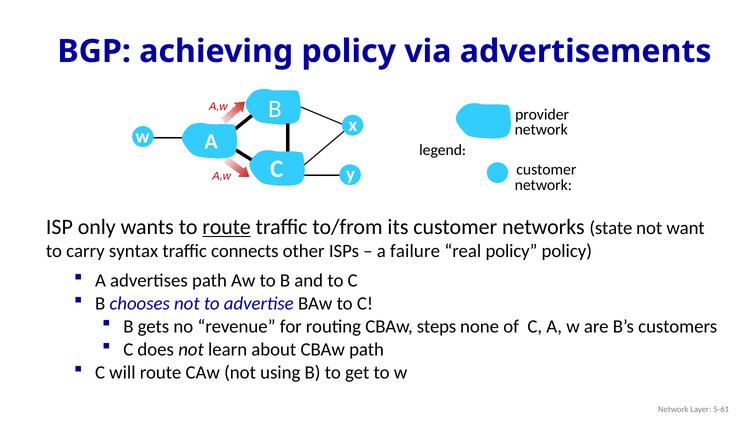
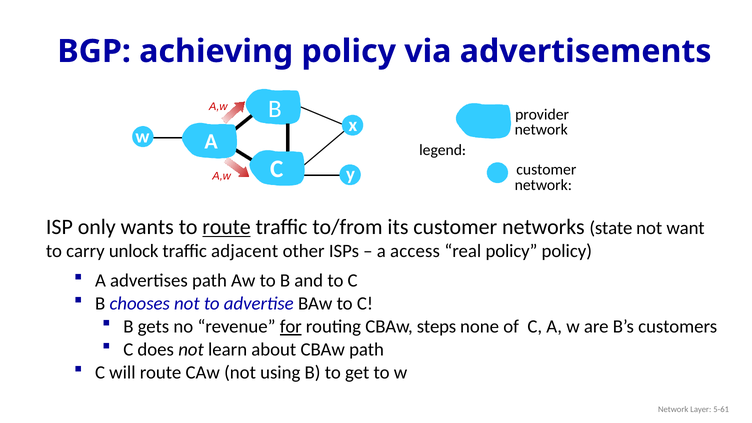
syntax: syntax -> unlock (134, 251)
connects: connects -> adjacent (245, 251)
failure: failure -> access (415, 251)
for underline: none -> present (291, 327)
